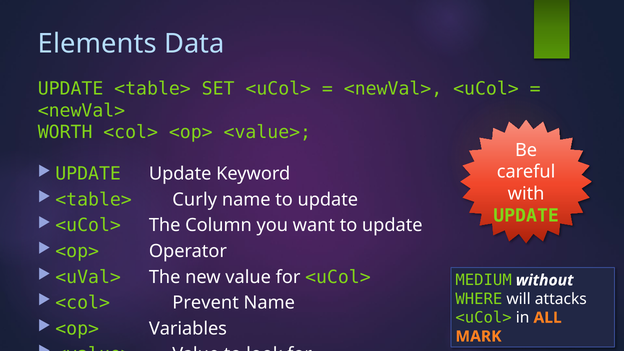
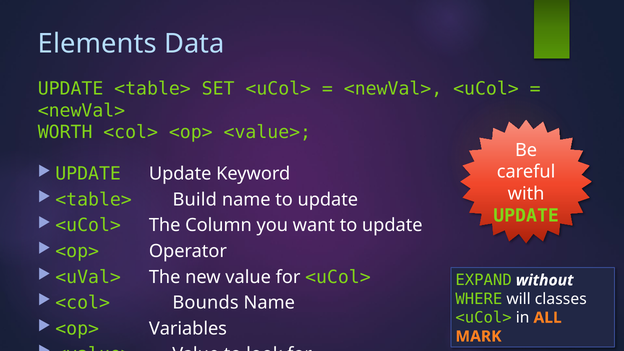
Curly: Curly -> Build (195, 200)
MEDIUM: MEDIUM -> EXPAND (484, 280)
attacks: attacks -> classes (561, 299)
Prevent: Prevent -> Bounds (206, 303)
